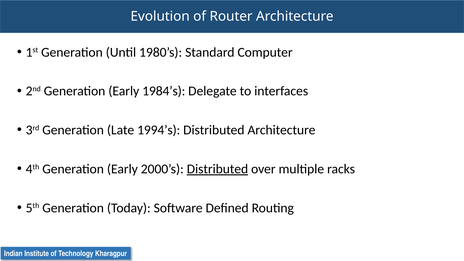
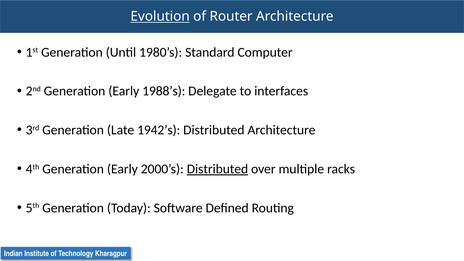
Evolution underline: none -> present (160, 16)
1984’s: 1984’s -> 1988’s (164, 91)
1994’s: 1994’s -> 1942’s (159, 130)
